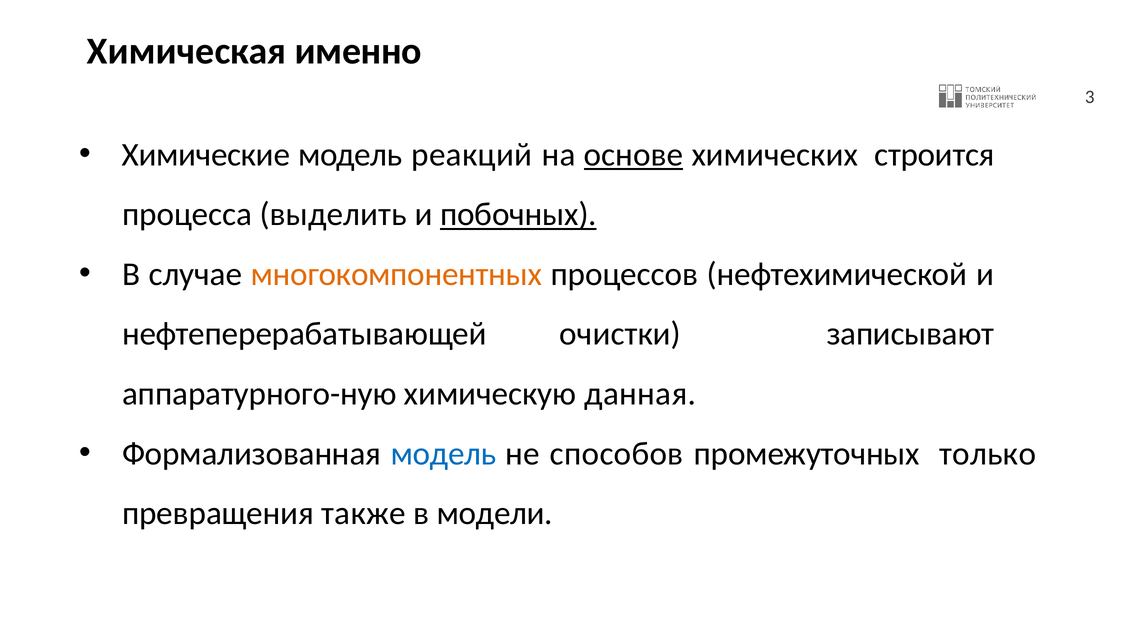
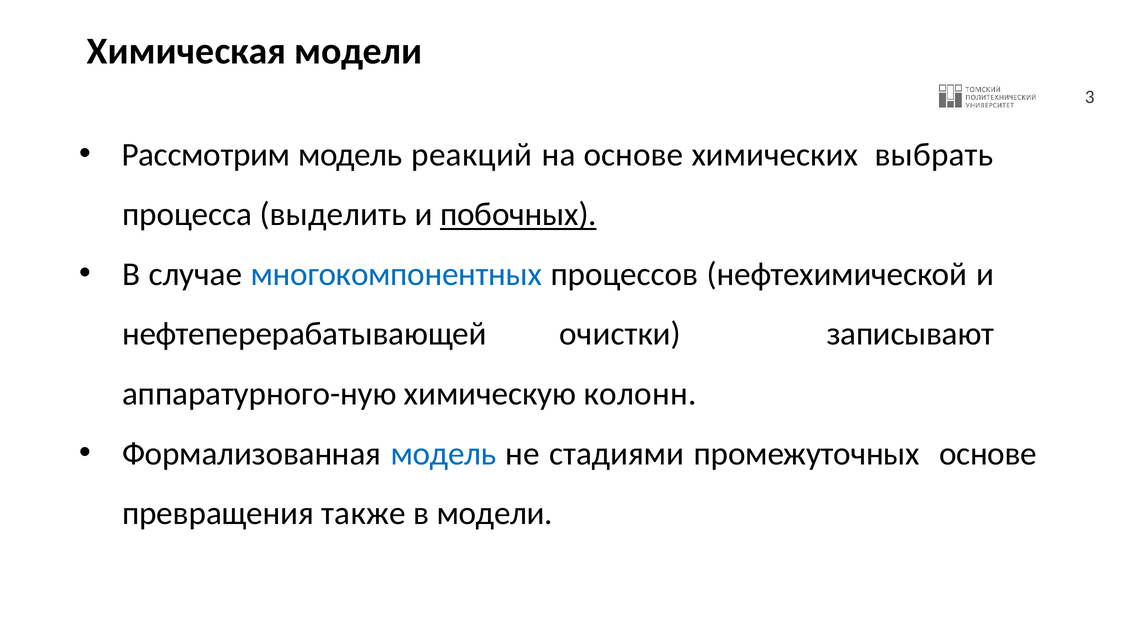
Химическая именно: именно -> модели (358, 51)
Химические: Химические -> Рассмотрим (206, 155)
основе underline: present -> none (634, 155)
строится: строится -> выбрать (934, 155)
многокомпонентных colour: orange -> blue (396, 274)
данная: данная -> колонн (640, 394)
способов: способов -> стадиями (617, 454)
промежуточных только: только -> основе (988, 454)
